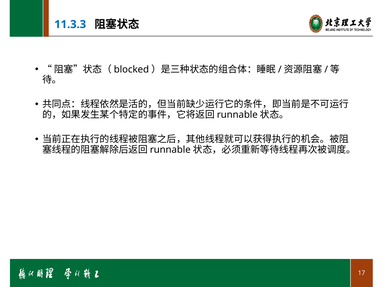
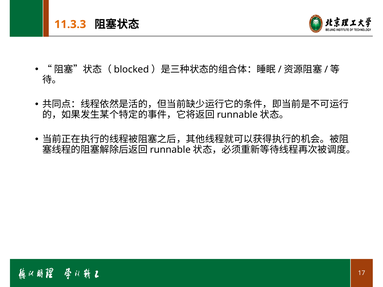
11.3.3 colour: blue -> orange (70, 24)
